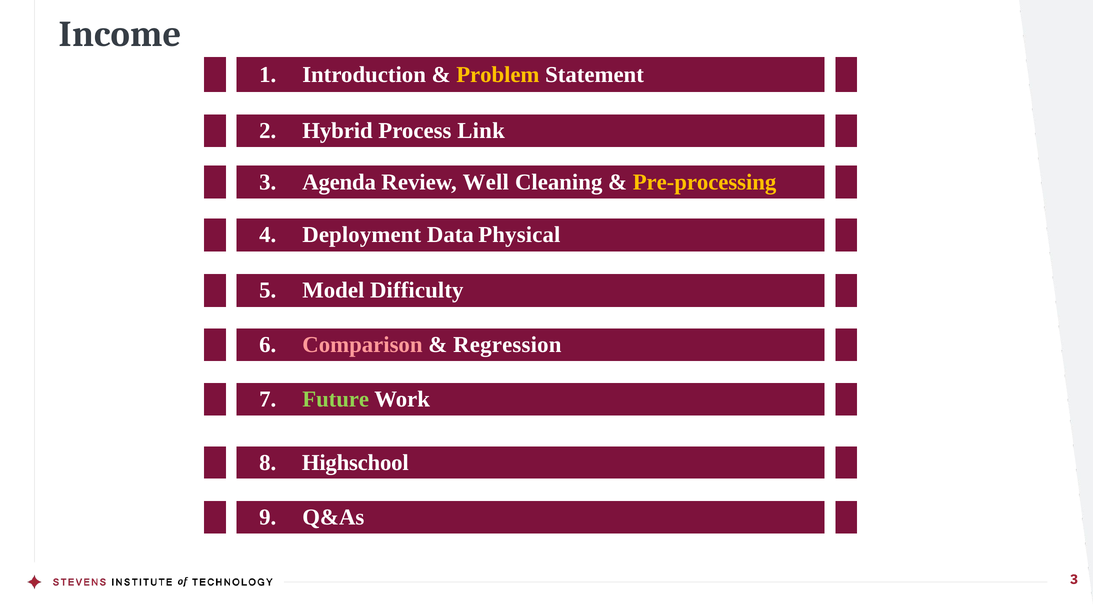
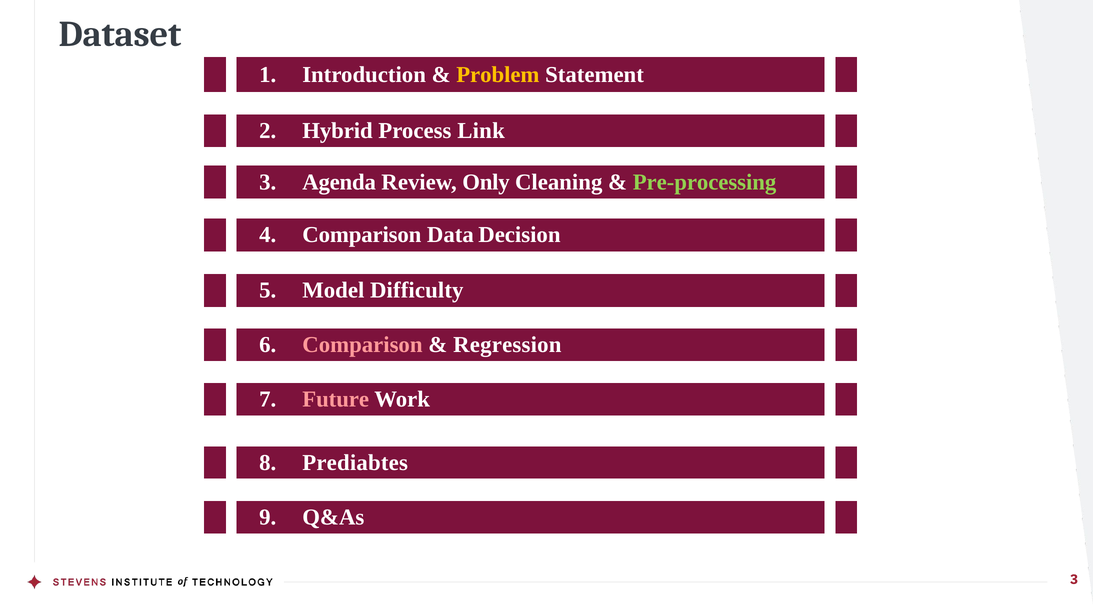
Income: Income -> Dataset (120, 34)
Well: Well -> Only (486, 182)
Pre-processing colour: yellow -> light green (705, 182)
4 Deployment: Deployment -> Comparison (362, 235)
Physical: Physical -> Decision (519, 235)
Future colour: light green -> pink (336, 399)
Highschool: Highschool -> Prediabtes (355, 463)
